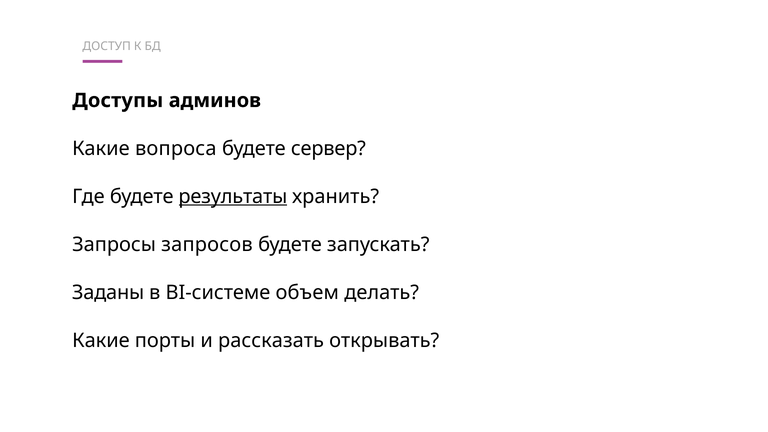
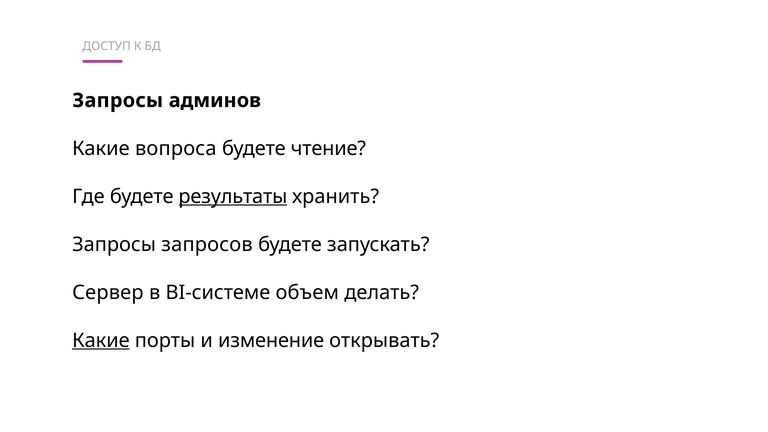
Доступы: Доступы -> Запросы (118, 100)
сервер: сервер -> чтение (328, 148)
Заданы: Заданы -> Сервер (108, 293)
Какие underline: none -> present (101, 341)
рассказать: рассказать -> изменение (271, 341)
